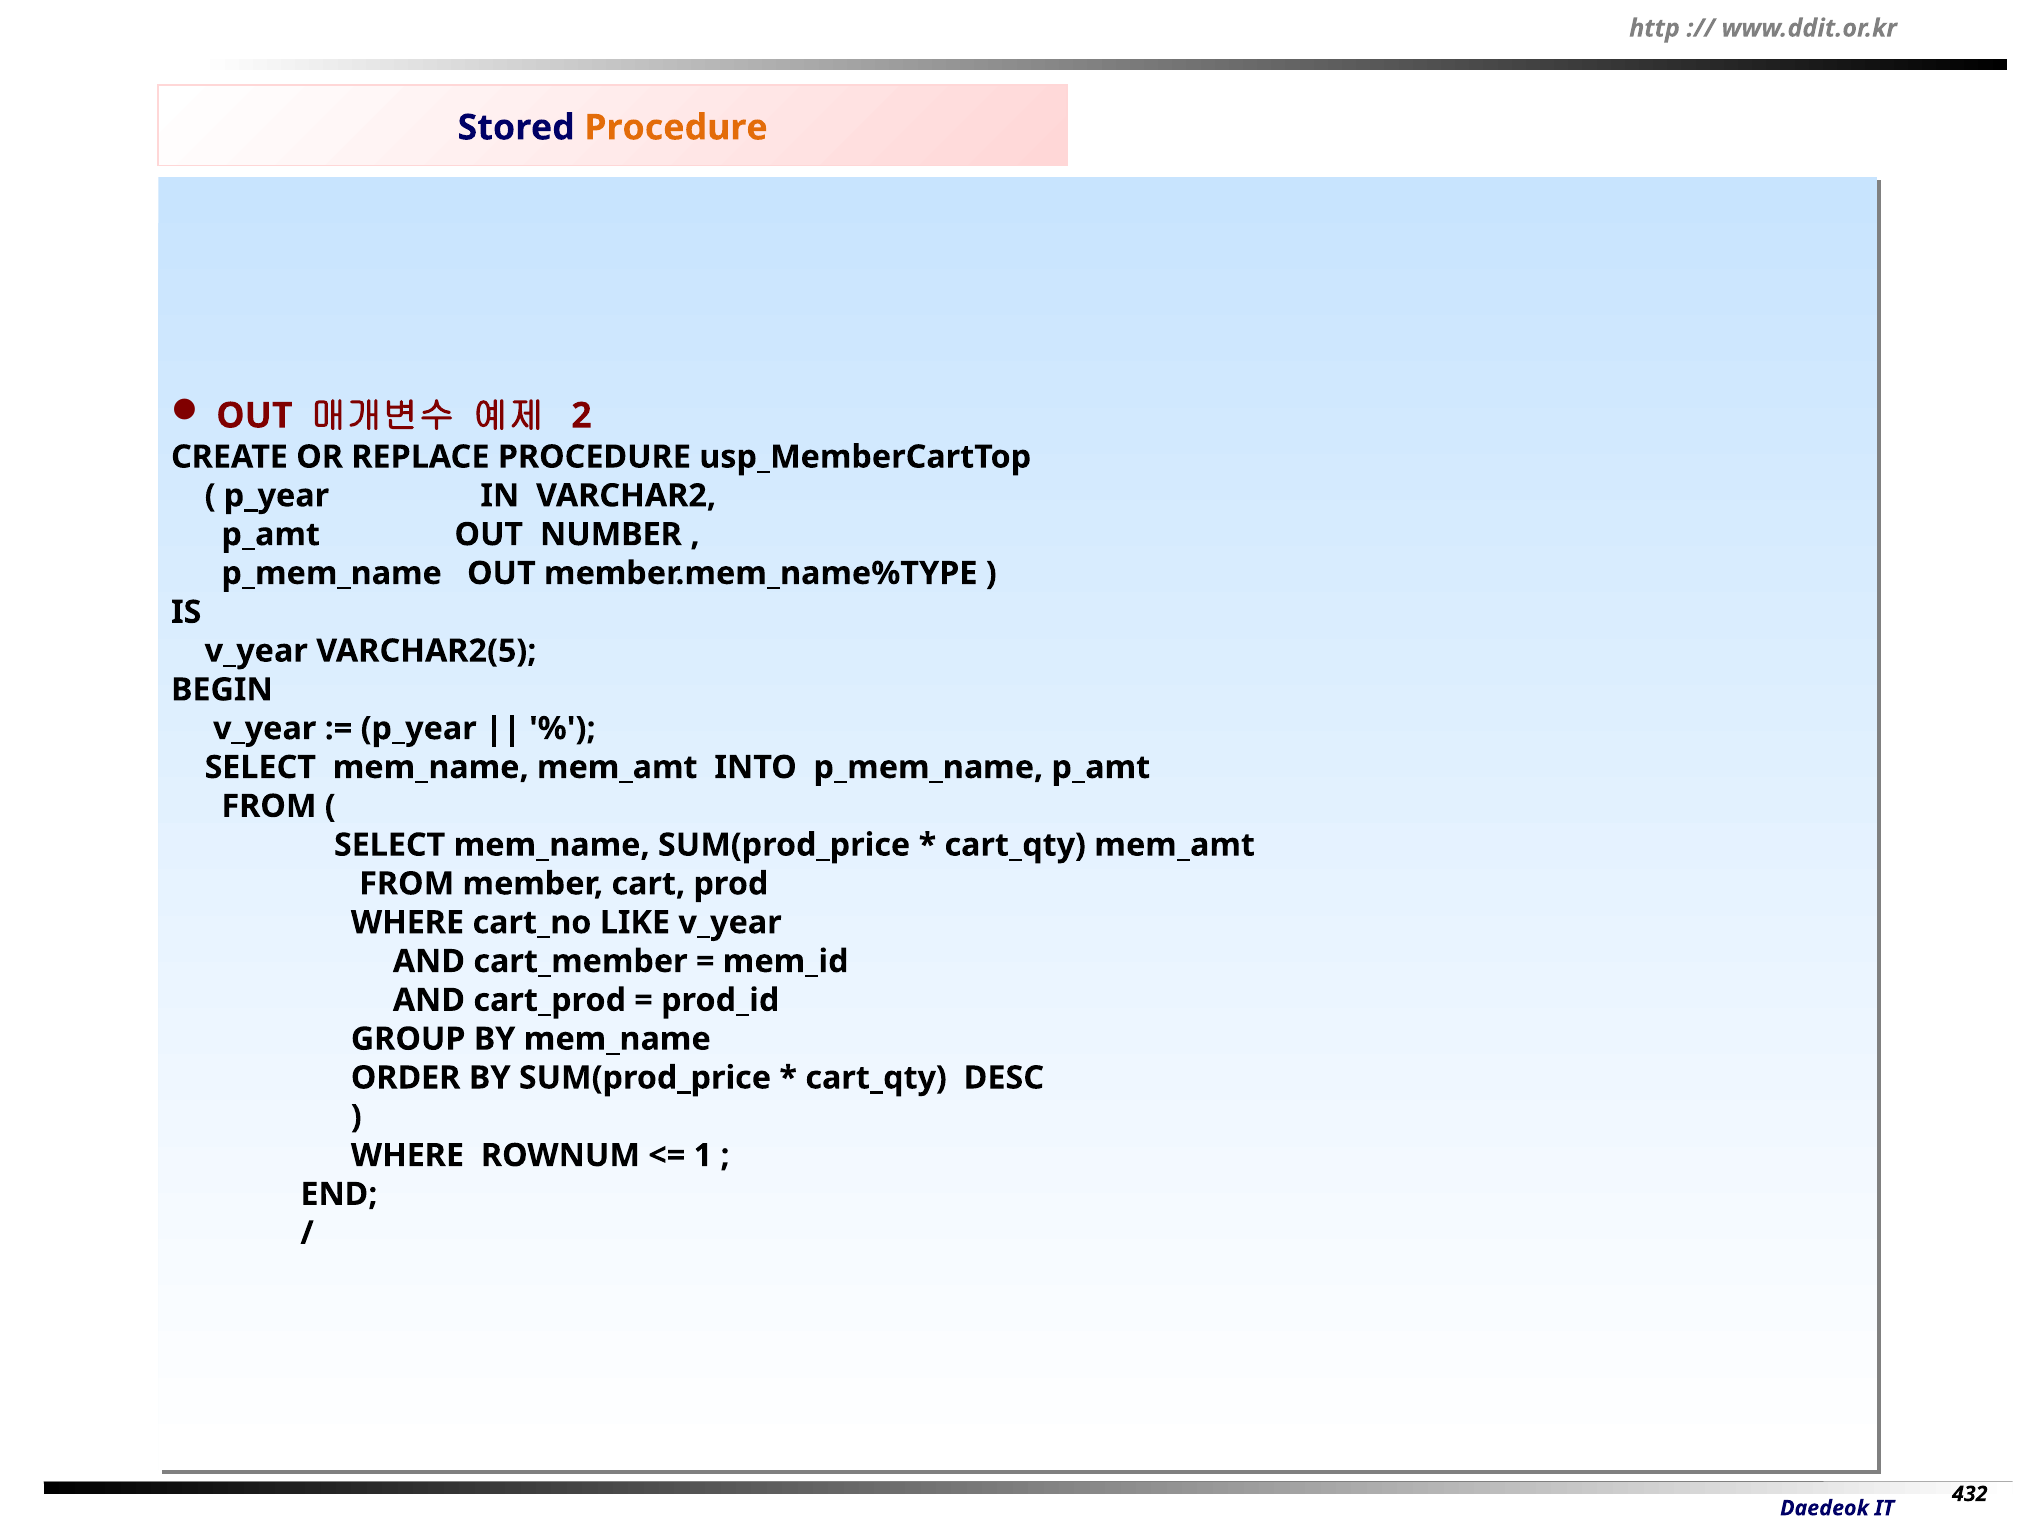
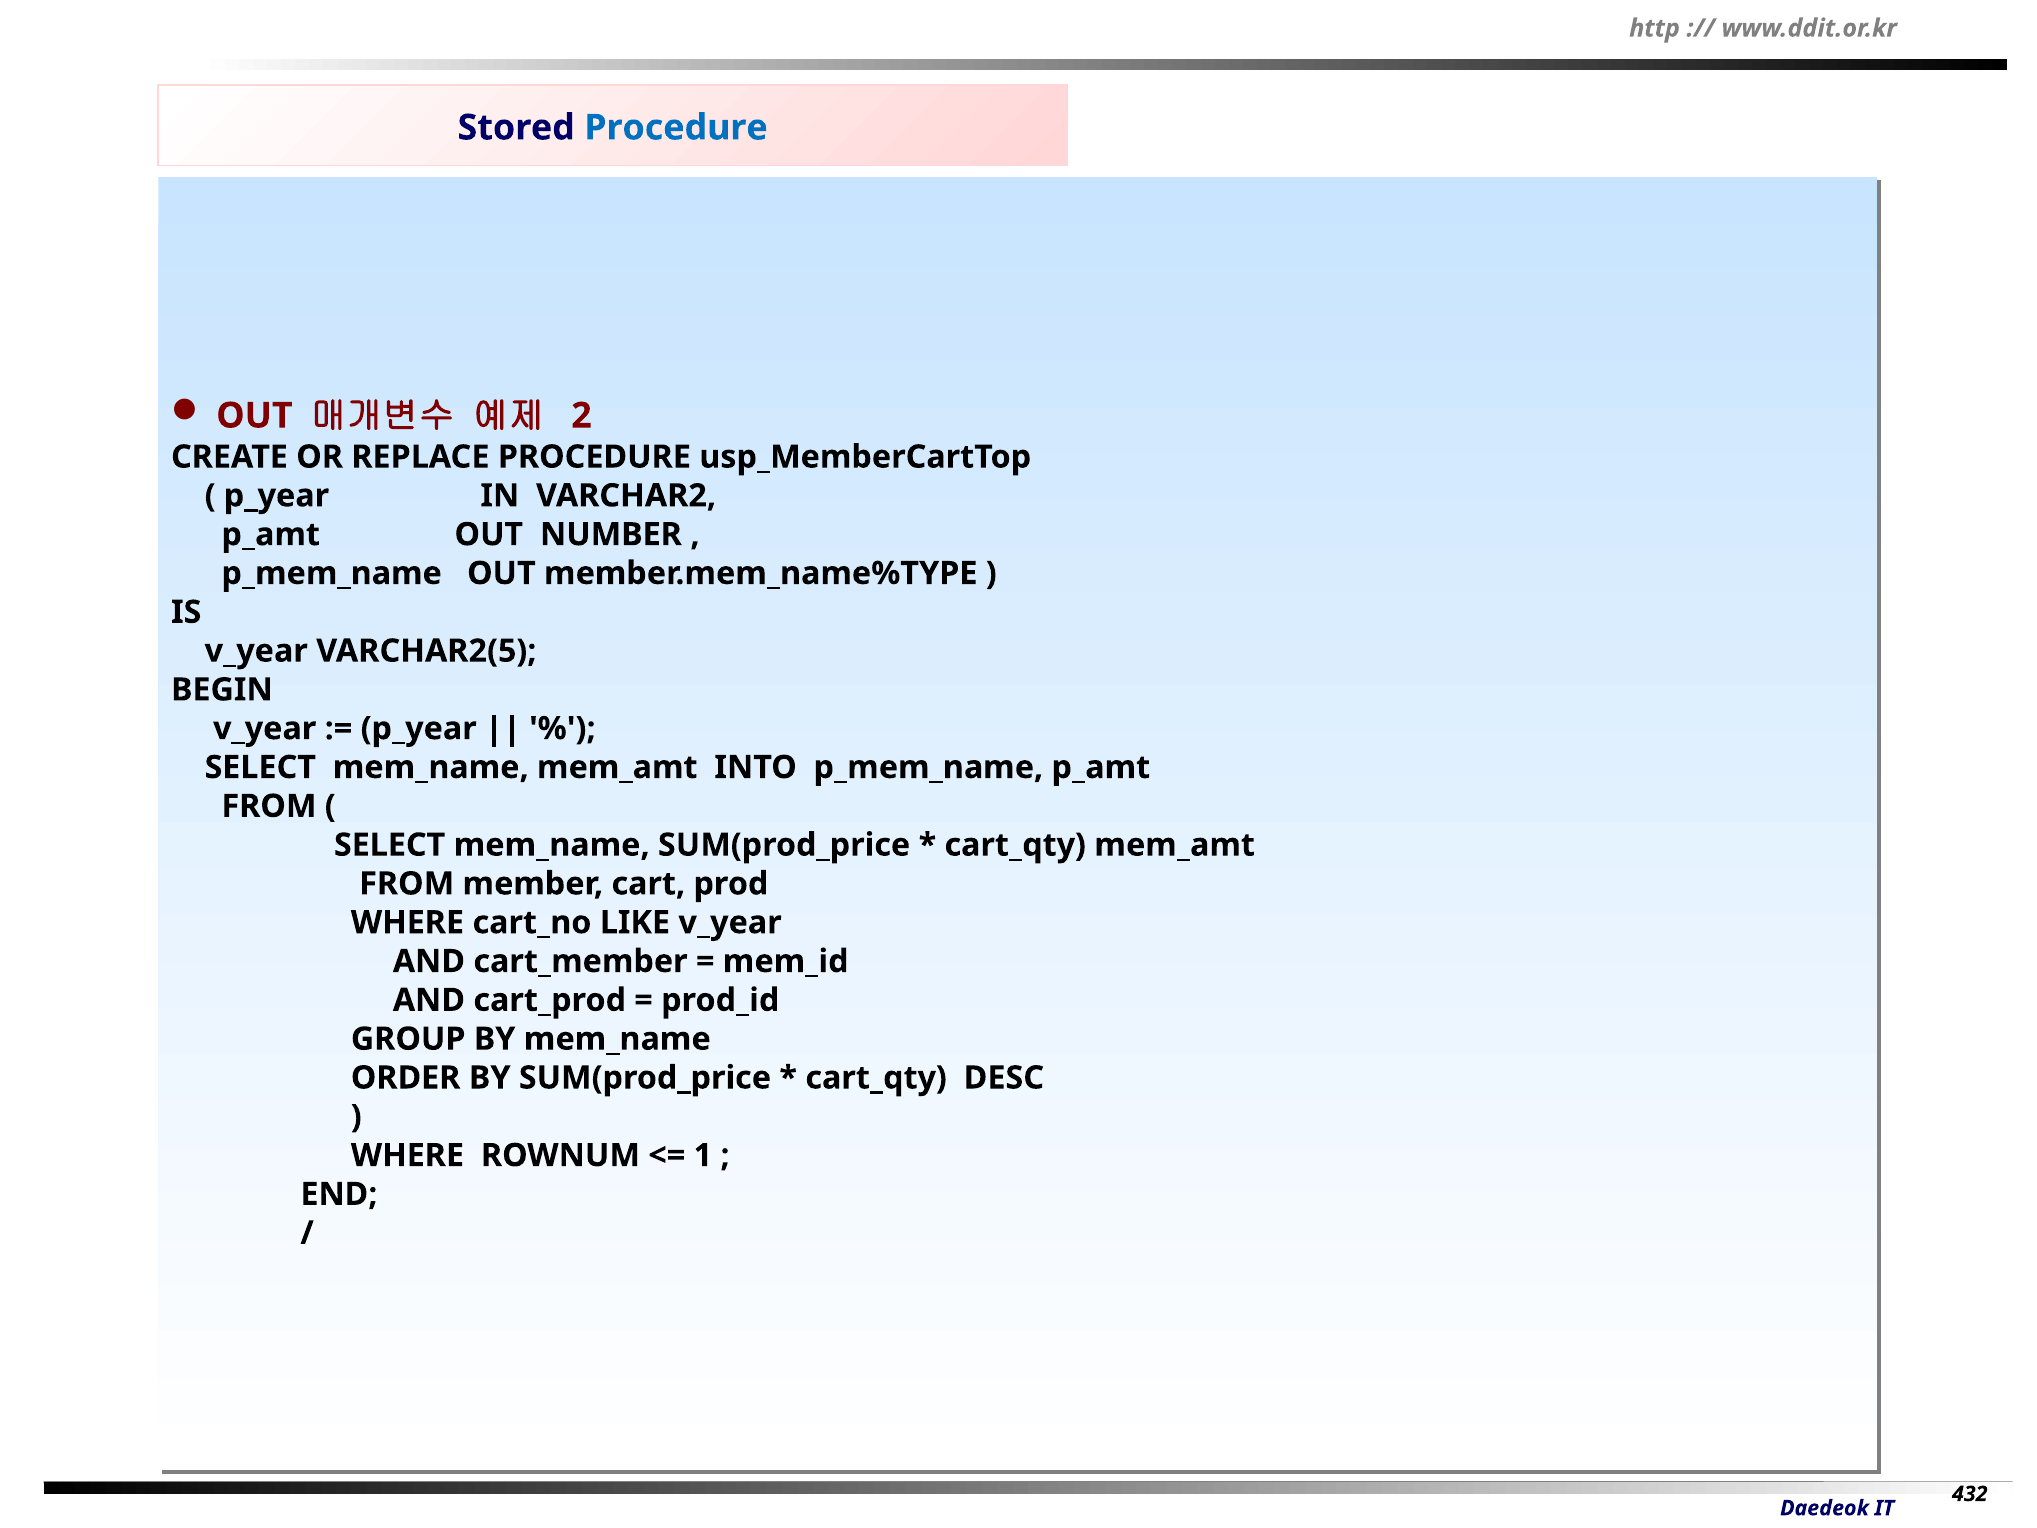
Procedure colour: orange -> blue (676, 128)
